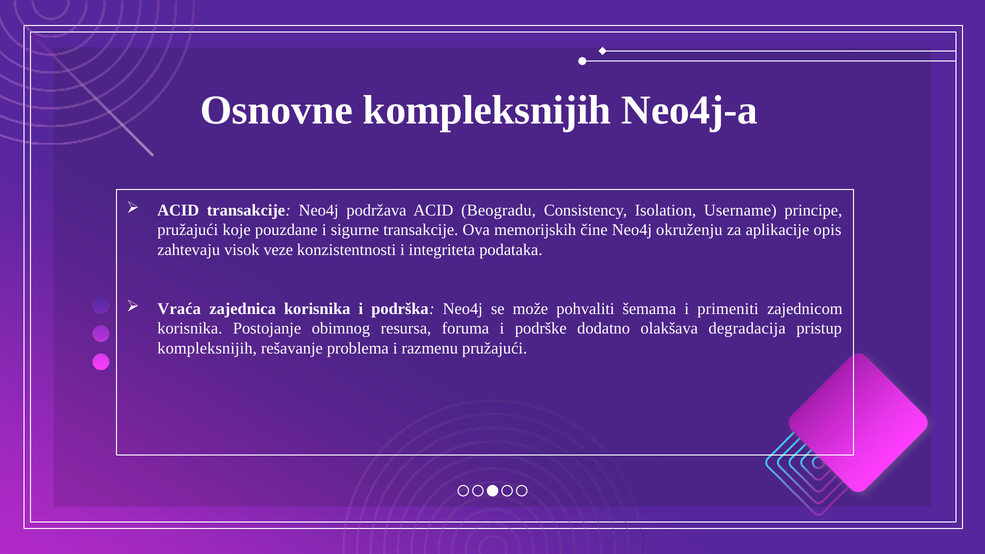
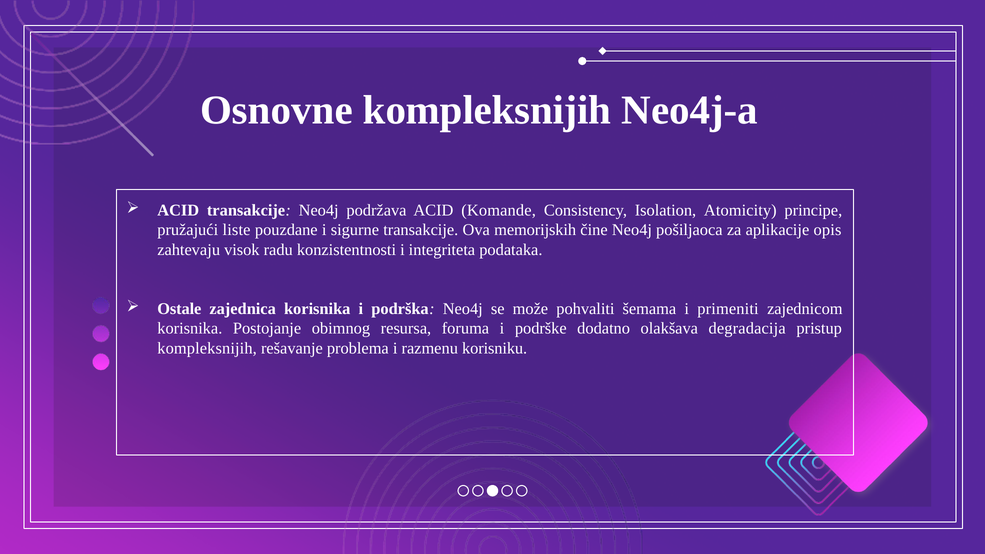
Beogradu: Beogradu -> Komande (499, 210)
Username: Username -> Atomicity (740, 210)
koje: koje -> liste (237, 230)
okruženju: okruženju -> pošiljaoca (689, 230)
veze: veze -> radu (278, 250)
Vraća: Vraća -> Ostale (179, 309)
razmenu pružajući: pružajući -> korisniku (495, 348)
